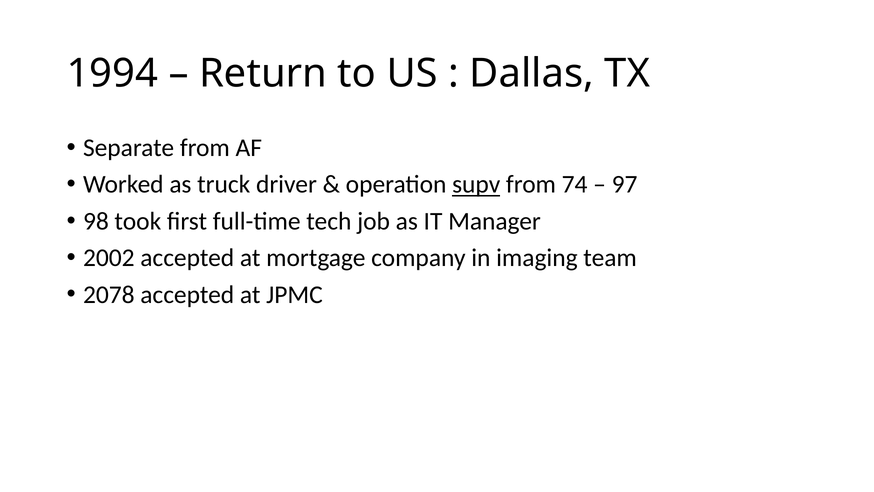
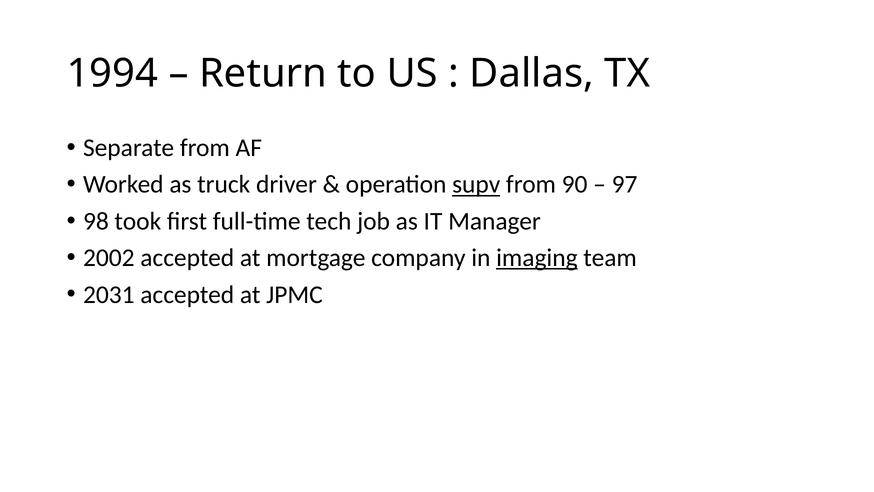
74: 74 -> 90 (575, 184)
imaging underline: none -> present (537, 258)
2078: 2078 -> 2031 (109, 294)
